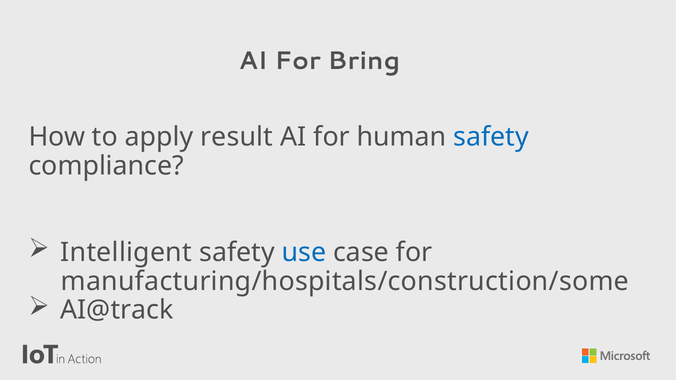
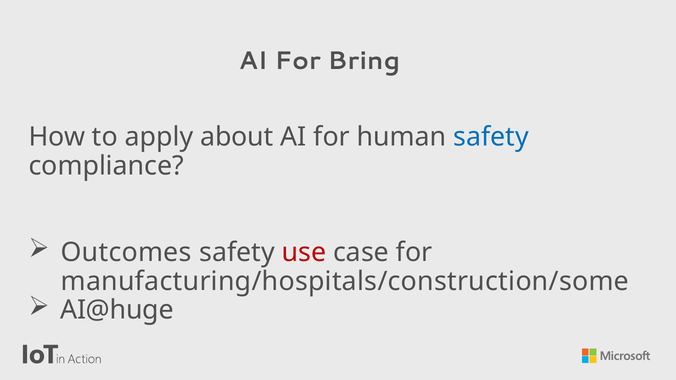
result: result -> about (237, 137)
Intelligent: Intelligent -> Outcomes (126, 253)
use colour: blue -> red (304, 253)
AI@track: AI@track -> AI@huge (117, 310)
